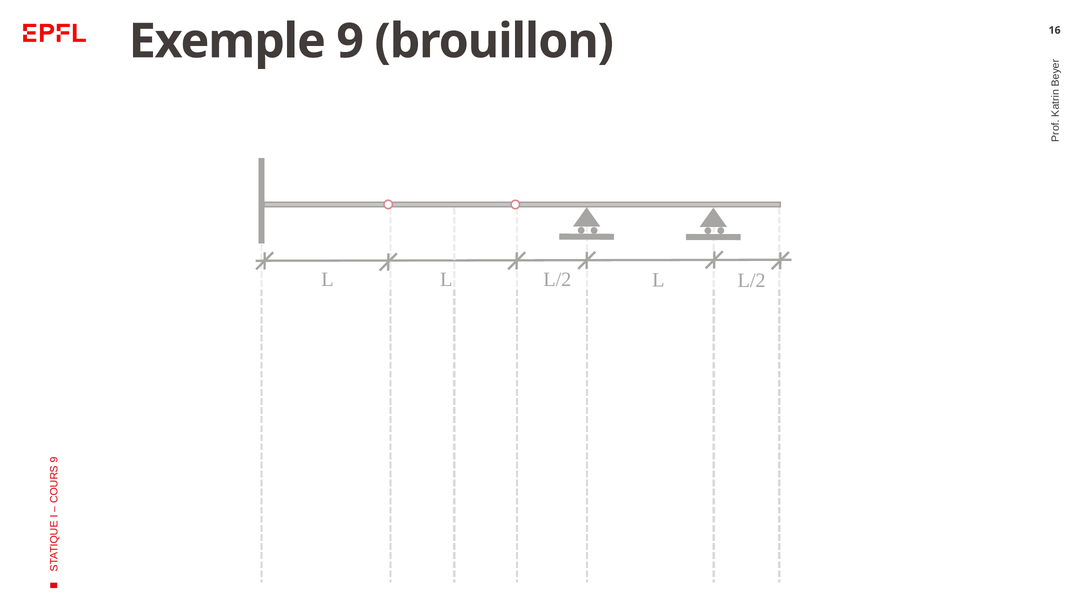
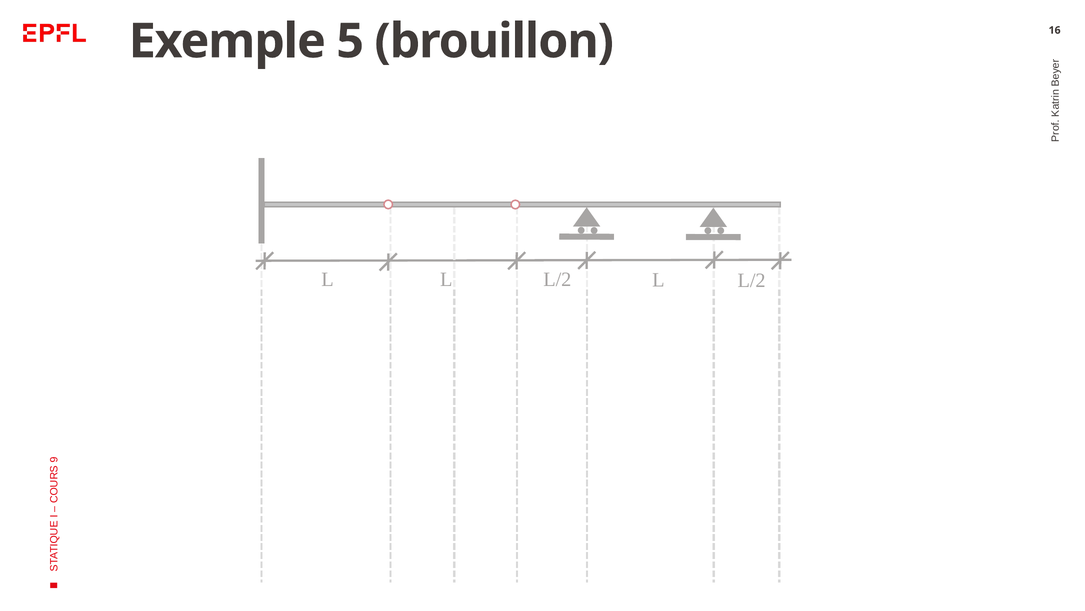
Exemple 9: 9 -> 5 (350, 41)
